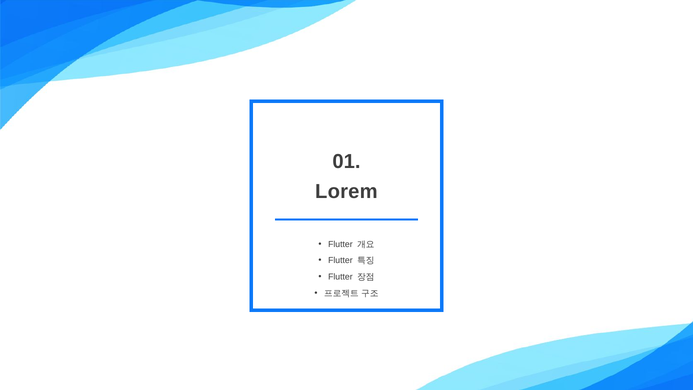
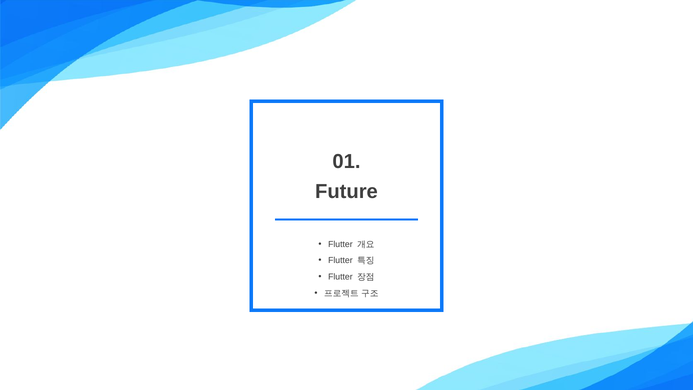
Lorem: Lorem -> Future (346, 191)
